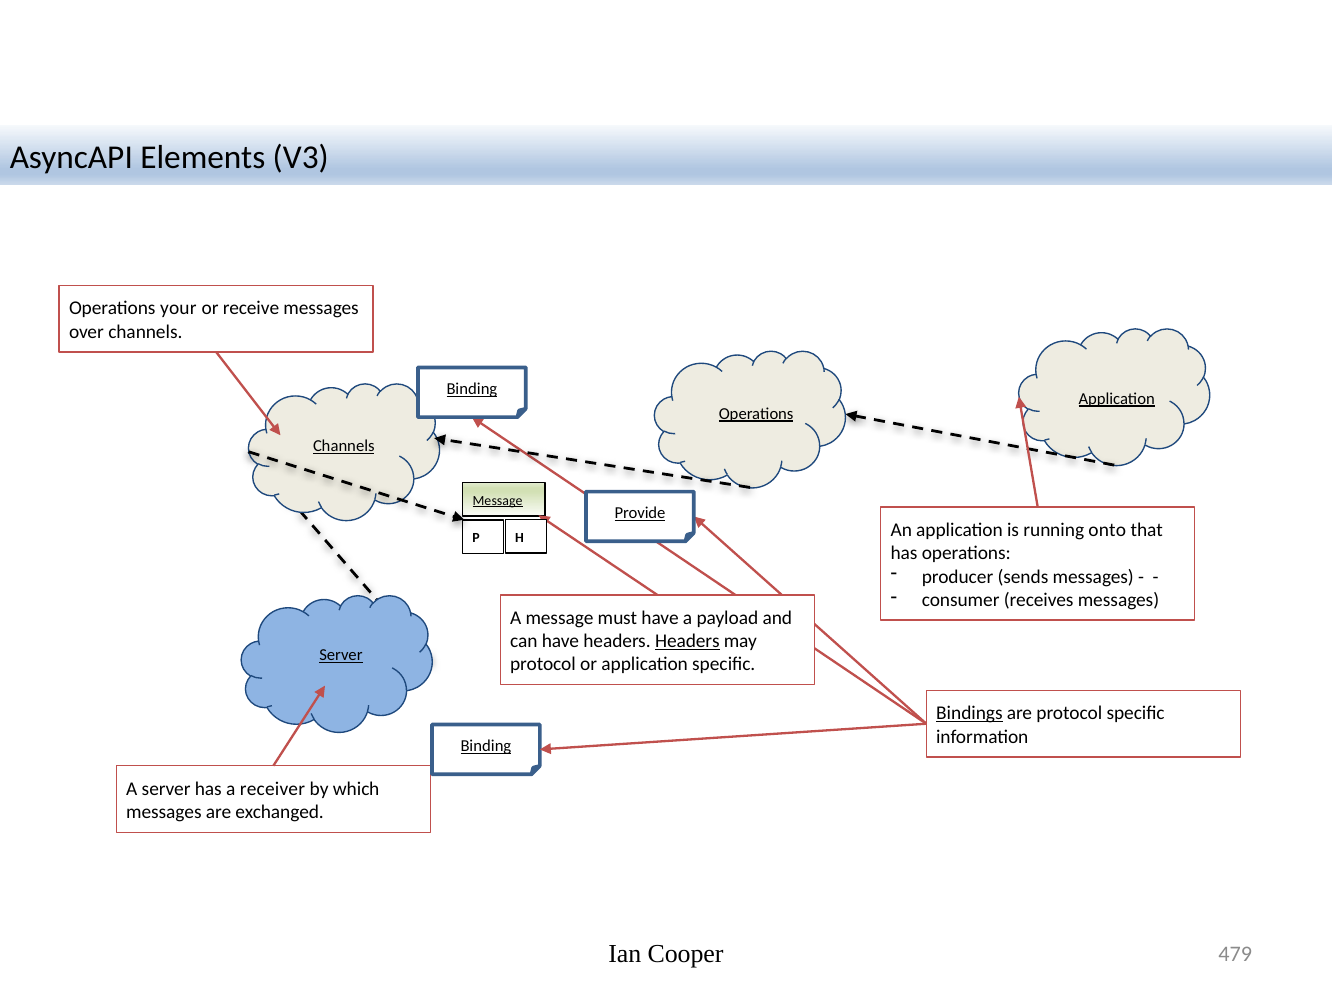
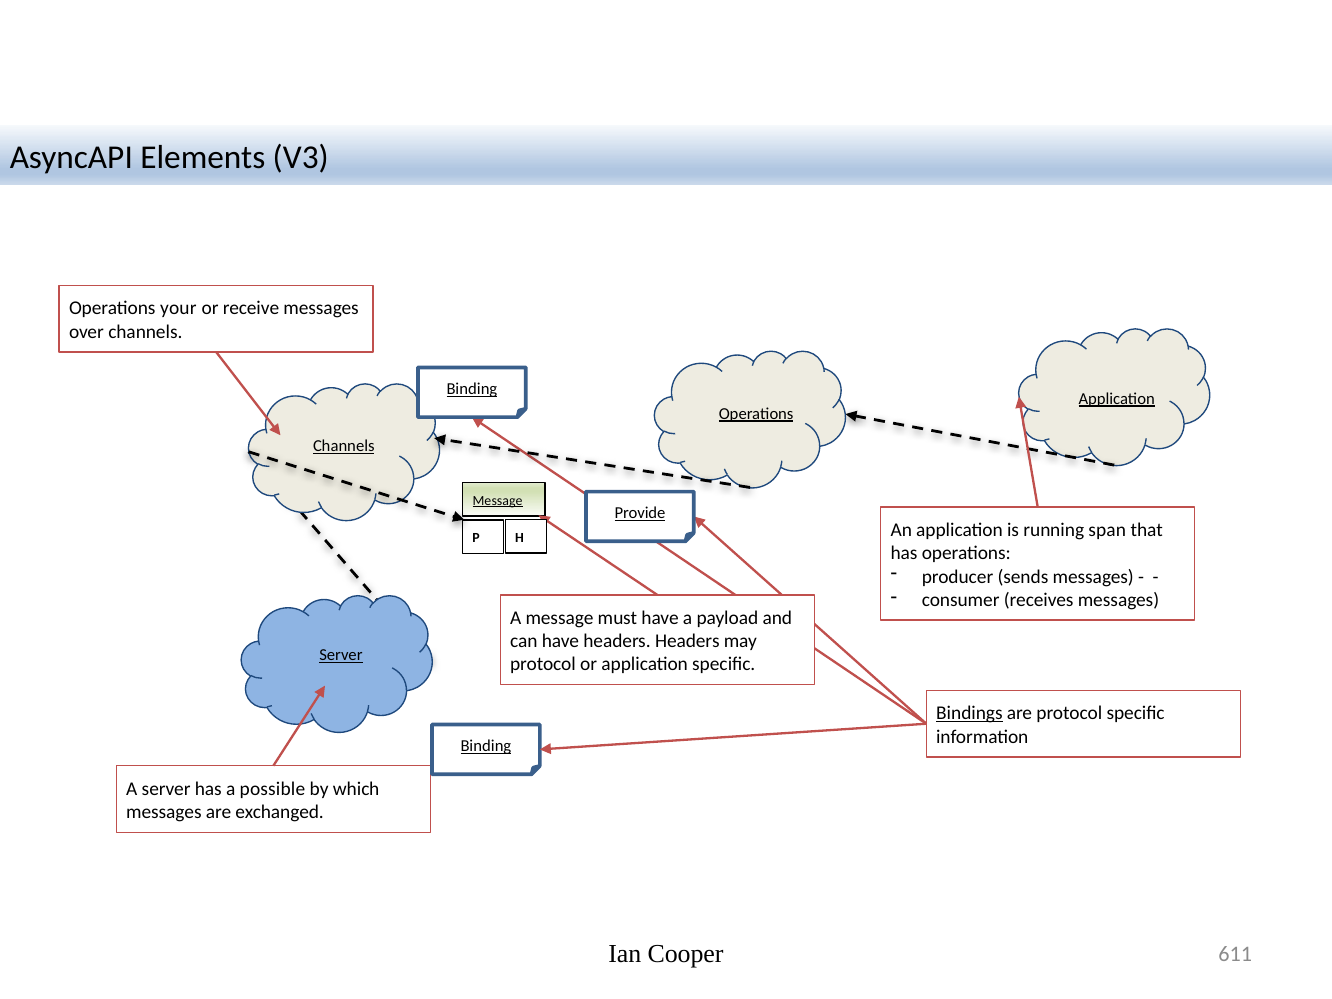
onto: onto -> span (1107, 530)
Headers underline: present -> none (687, 641)
receiver: receiver -> possible (272, 789)
479: 479 -> 611 (1235, 954)
